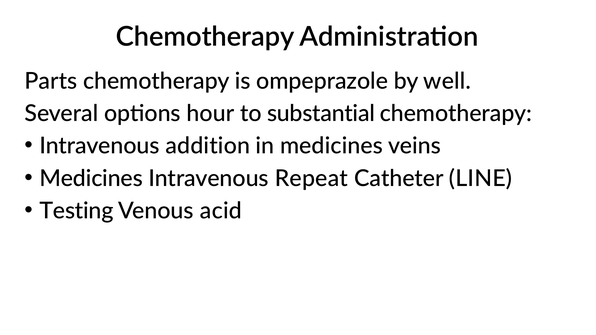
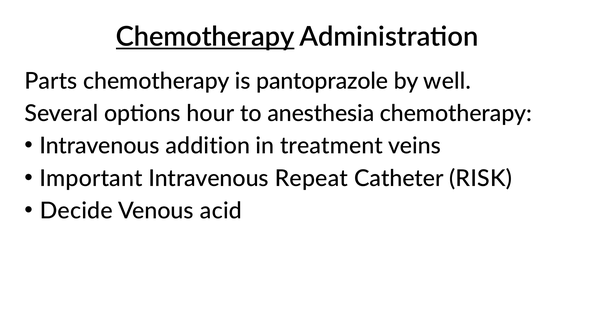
Chemotherapy underline: none -> present (205, 37)
ompeprazole: ompeprazole -> pantoprazole (322, 81)
substantial: substantial -> anesthesia (321, 114)
in medicines: medicines -> treatment (331, 146)
Medicines: Medicines -> Important (91, 179)
LINE: LINE -> RISK (481, 179)
Testing: Testing -> Decide (76, 211)
